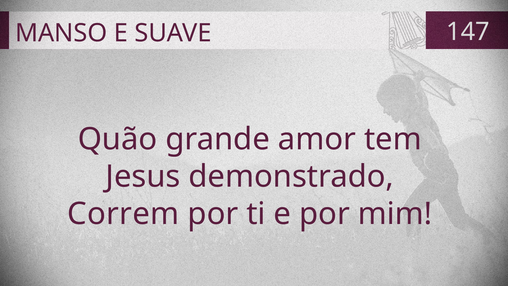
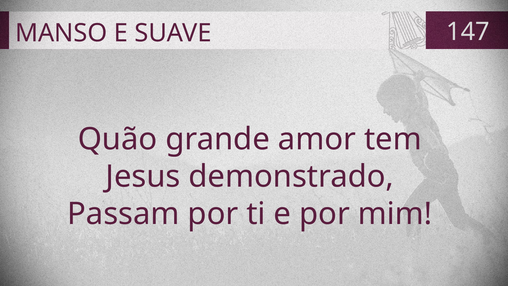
Correm: Correm -> Passam (123, 214)
